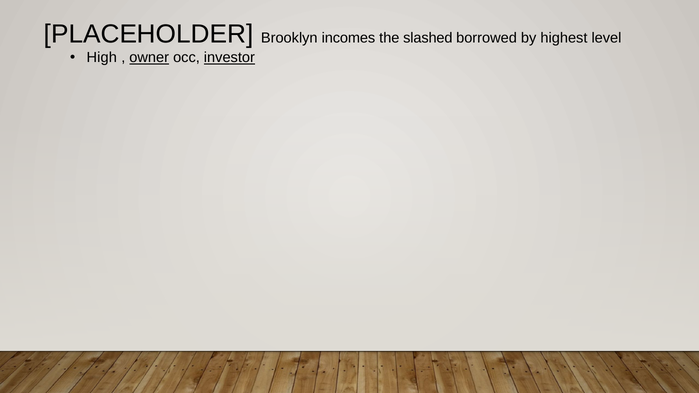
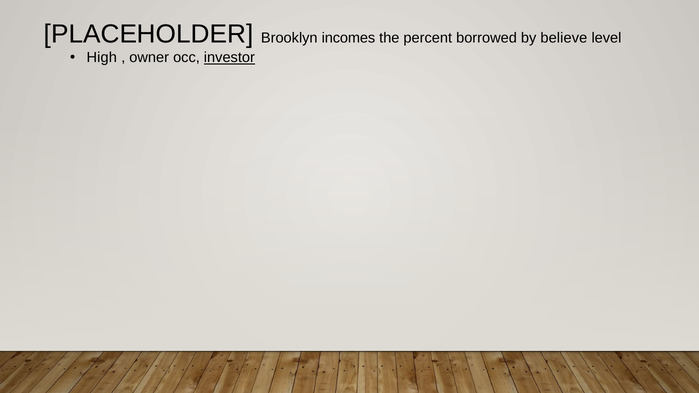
slashed: slashed -> percent (428, 38)
highest: highest -> believe (564, 38)
owner underline: present -> none (149, 58)
